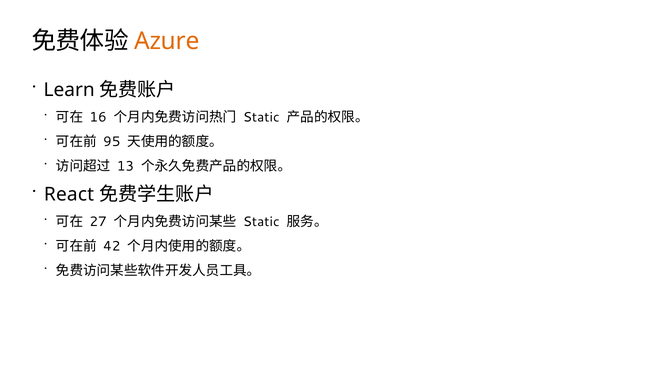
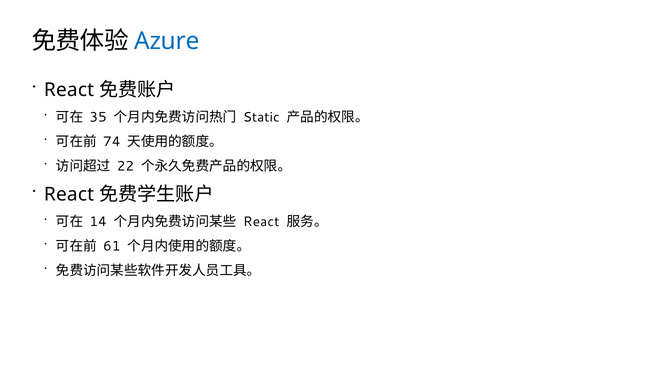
Azure colour: orange -> blue (167, 41)
Learn: Learn -> React (69, 90)
16: 16 -> 35 (98, 117)
95: 95 -> 74 (112, 142)
13: 13 -> 22 (125, 166)
27: 27 -> 14 (98, 222)
Static: Static -> React (261, 222)
42: 42 -> 61 (112, 246)
